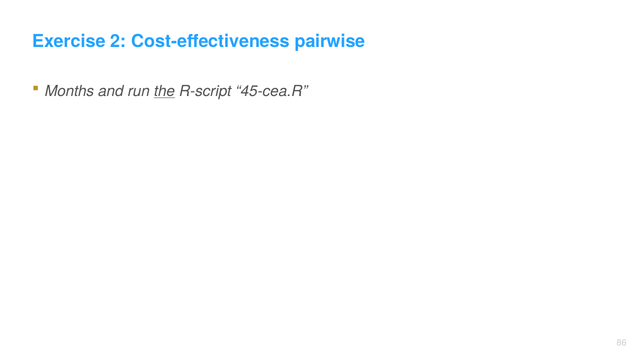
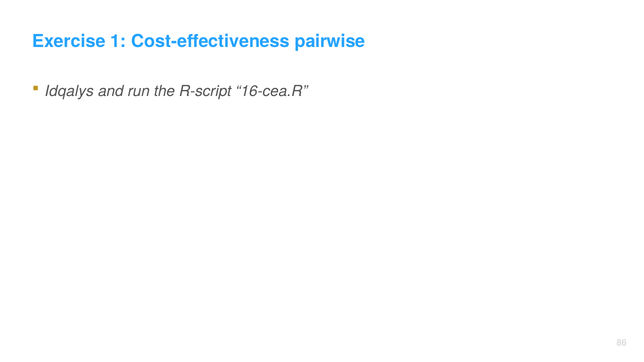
2: 2 -> 1 (118, 41)
Months: Months -> Idqalys (69, 91)
the underline: present -> none (164, 91)
45-cea.R: 45-cea.R -> 16-cea.R (272, 91)
